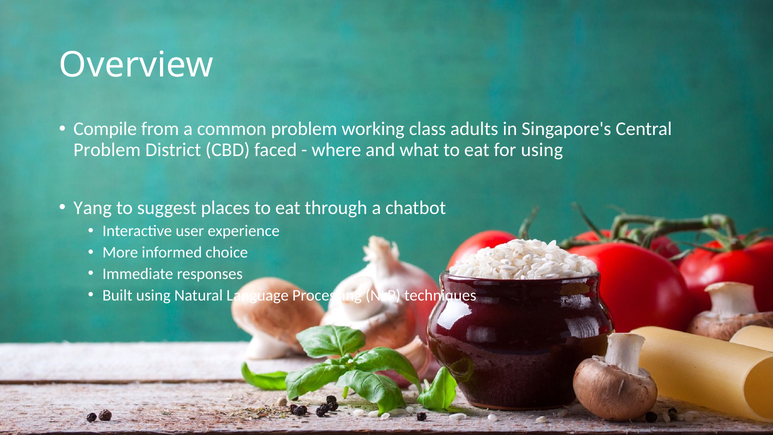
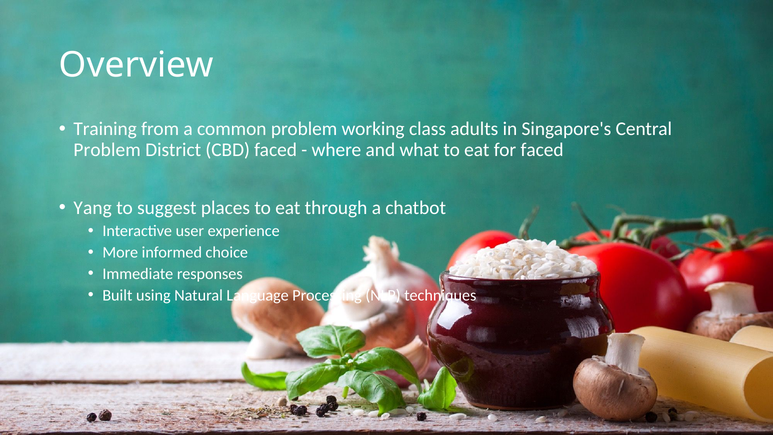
Compile: Compile -> Training (105, 129)
for using: using -> faced (542, 150)
